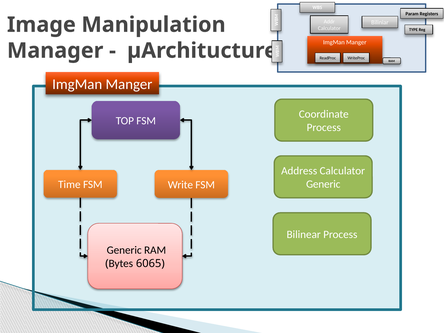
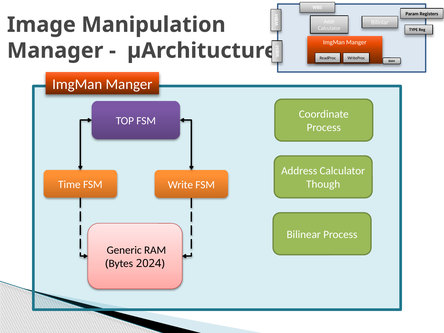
Generic: Generic -> Though (323, 184)
6065: 6065 -> 2024 (149, 264)
